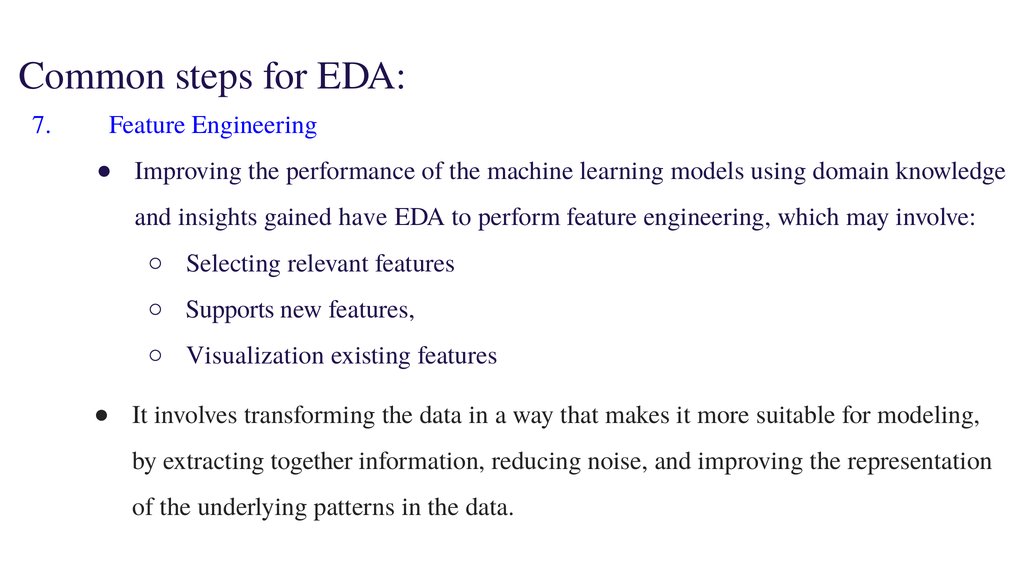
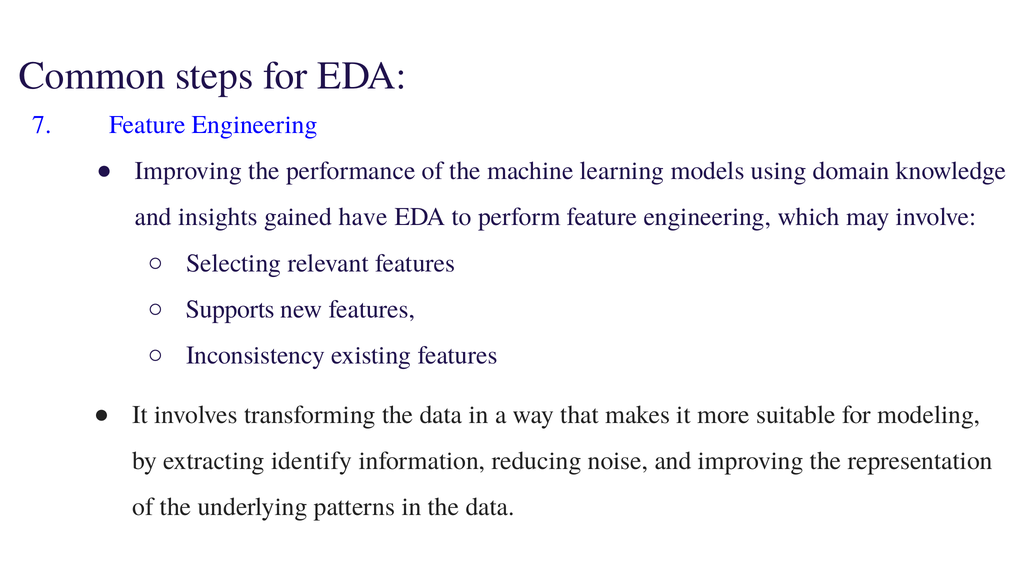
Visualization: Visualization -> Inconsistency (256, 355)
together: together -> identify (312, 461)
